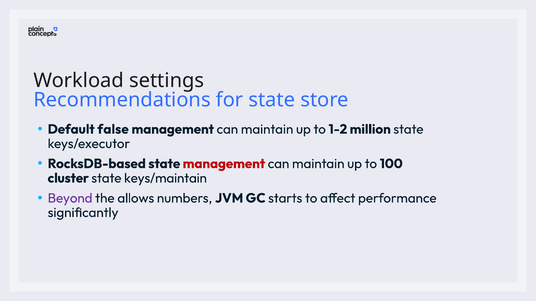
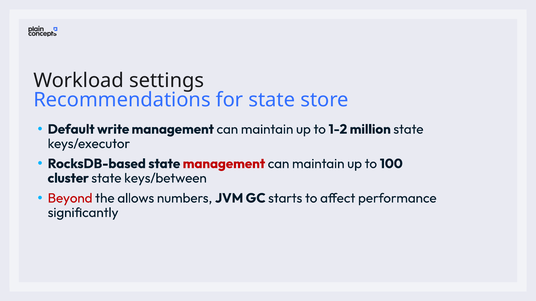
false: false -> write (113, 129)
keys/maintain: keys/maintain -> keys/between (165, 178)
Beyond colour: purple -> red (70, 198)
